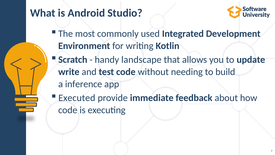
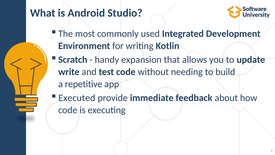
landscape: landscape -> expansion (141, 60)
inference: inference -> repetitive (84, 84)
